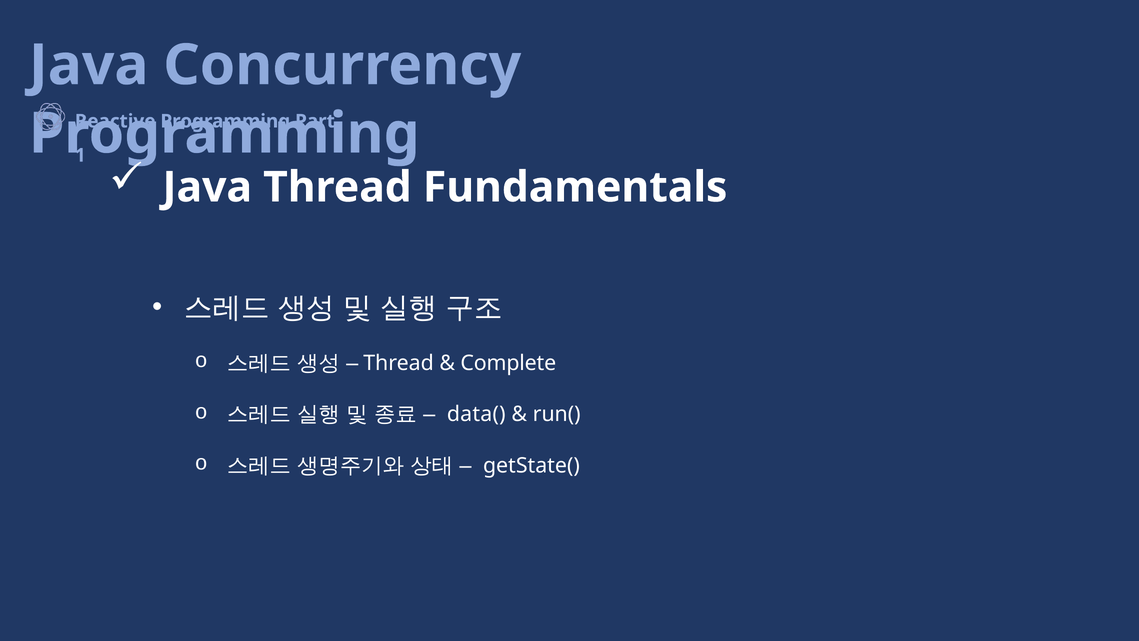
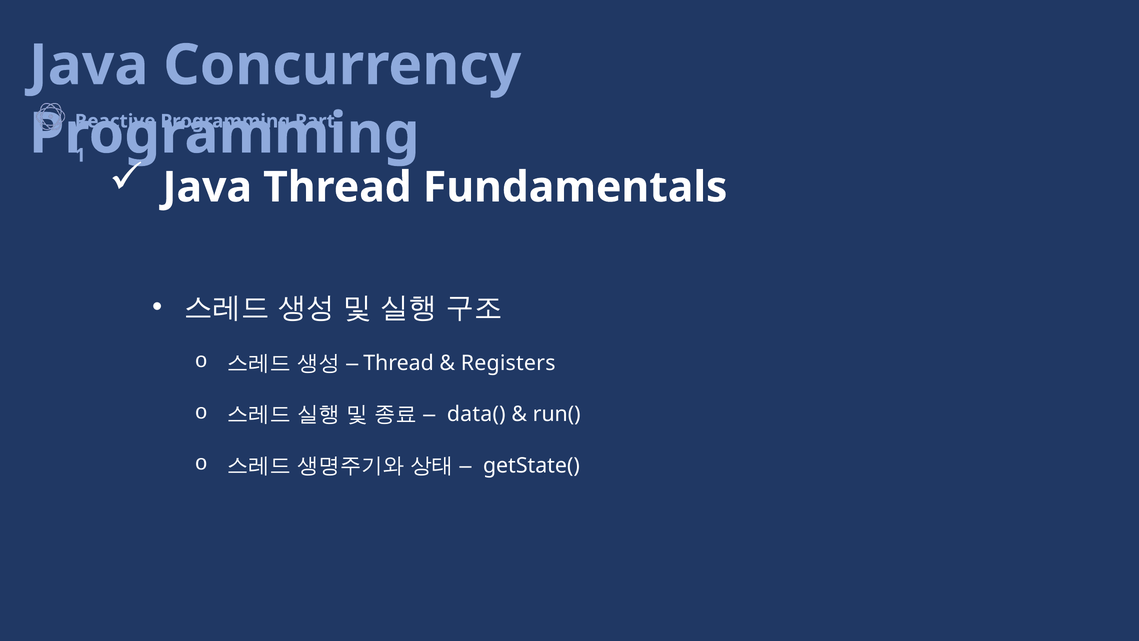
Complete: Complete -> Registers (508, 363)
